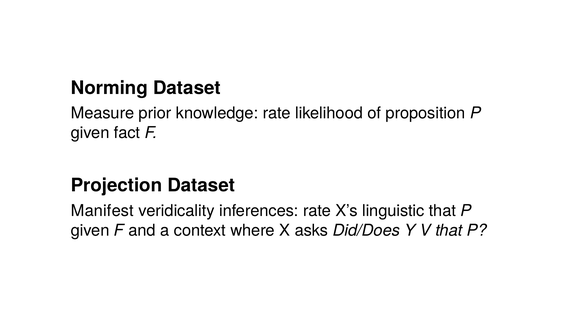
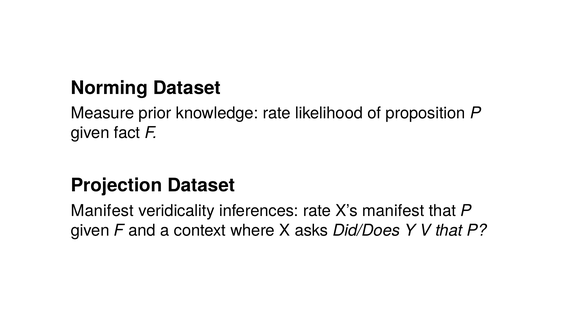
X’s linguistic: linguistic -> manifest (393, 211)
